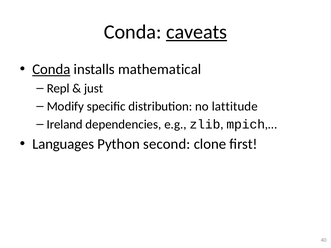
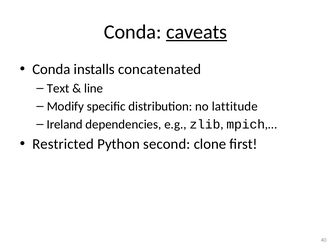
Conda underline: present -> none (51, 69)
mathematical: mathematical -> concatenated (160, 69)
Repl: Repl -> Text (58, 88)
just: just -> line (94, 88)
Languages: Languages -> Restricted (63, 144)
